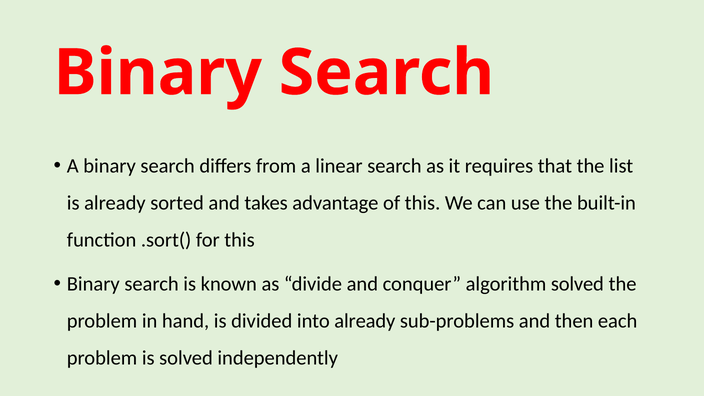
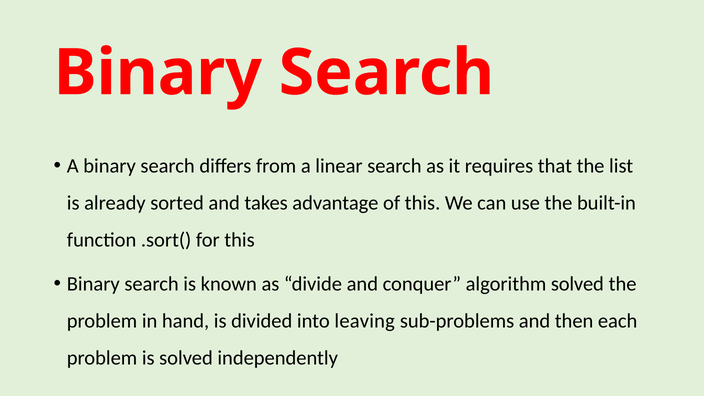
into already: already -> leaving (365, 321)
